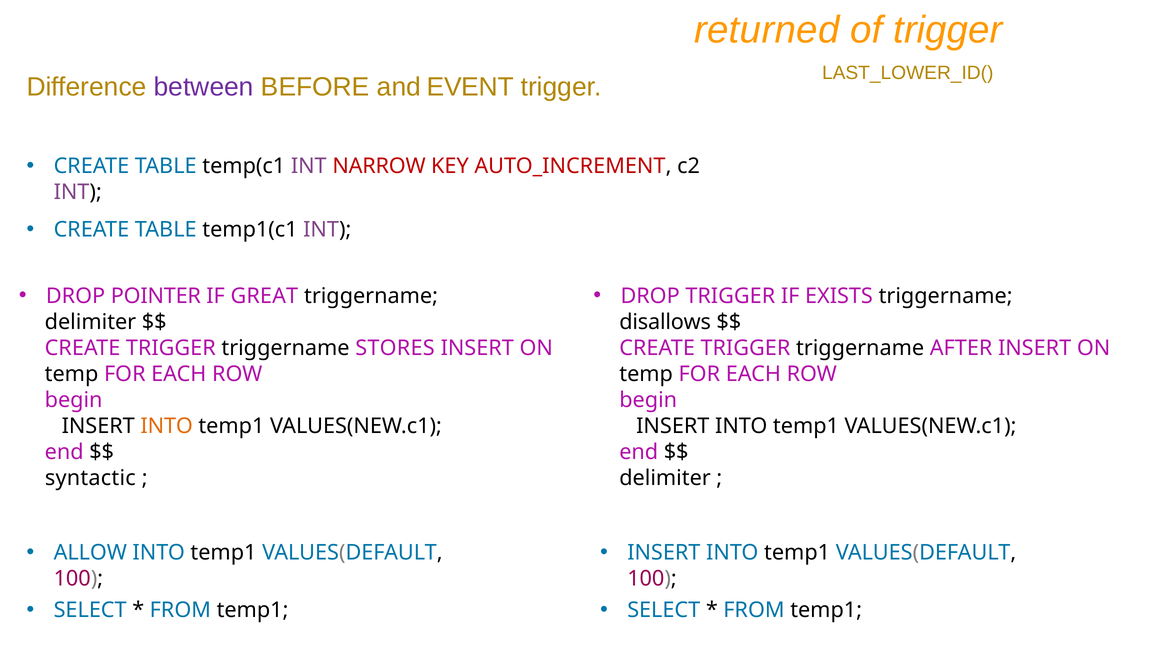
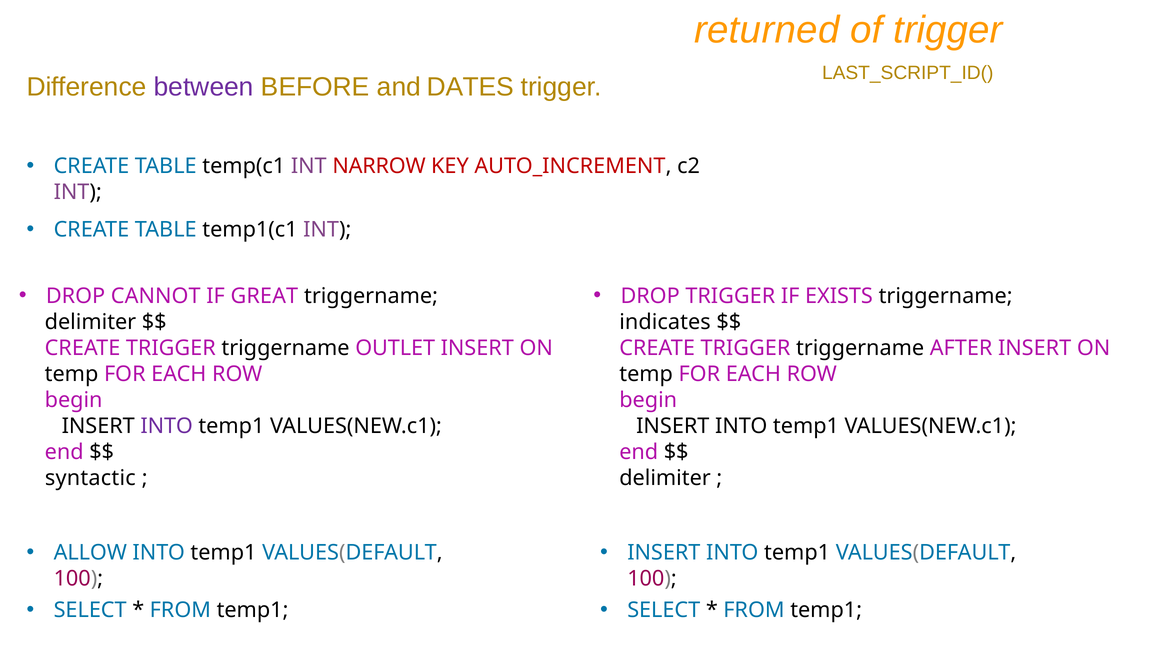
LAST_LOWER_ID(: LAST_LOWER_ID( -> LAST_SCRIPT_ID( (908, 73)
EVENT: EVENT -> DATES (470, 87)
POINTER: POINTER -> CANNOT (156, 296)
disallows: disallows -> indicates (665, 322)
STORES: STORES -> OUTLET (395, 348)
INTO colour: orange -> purple (167, 426)
